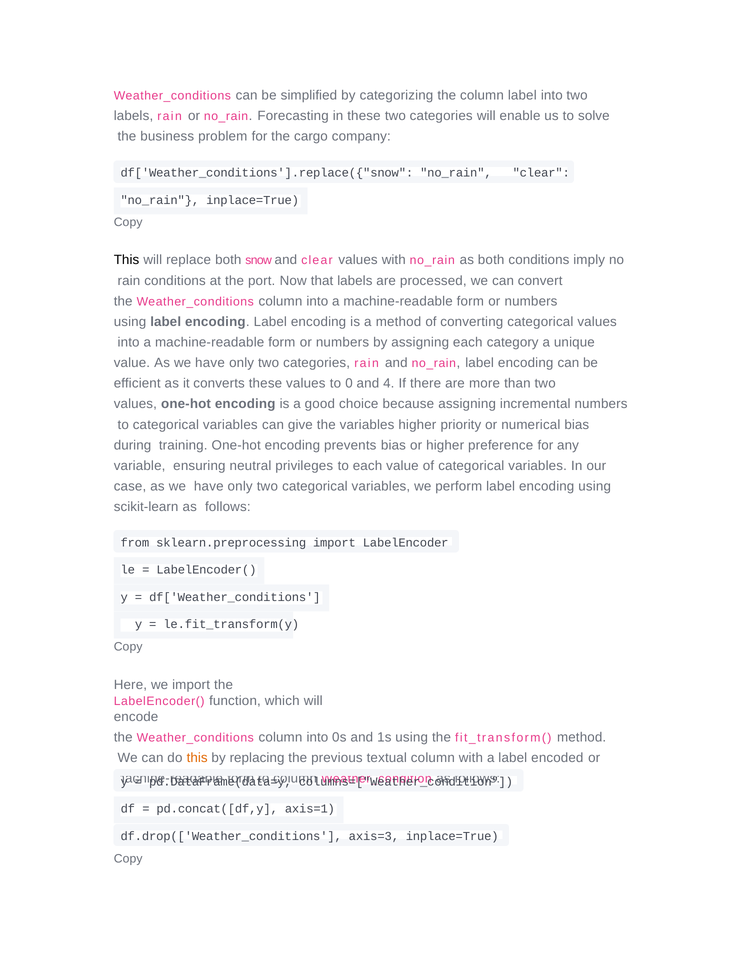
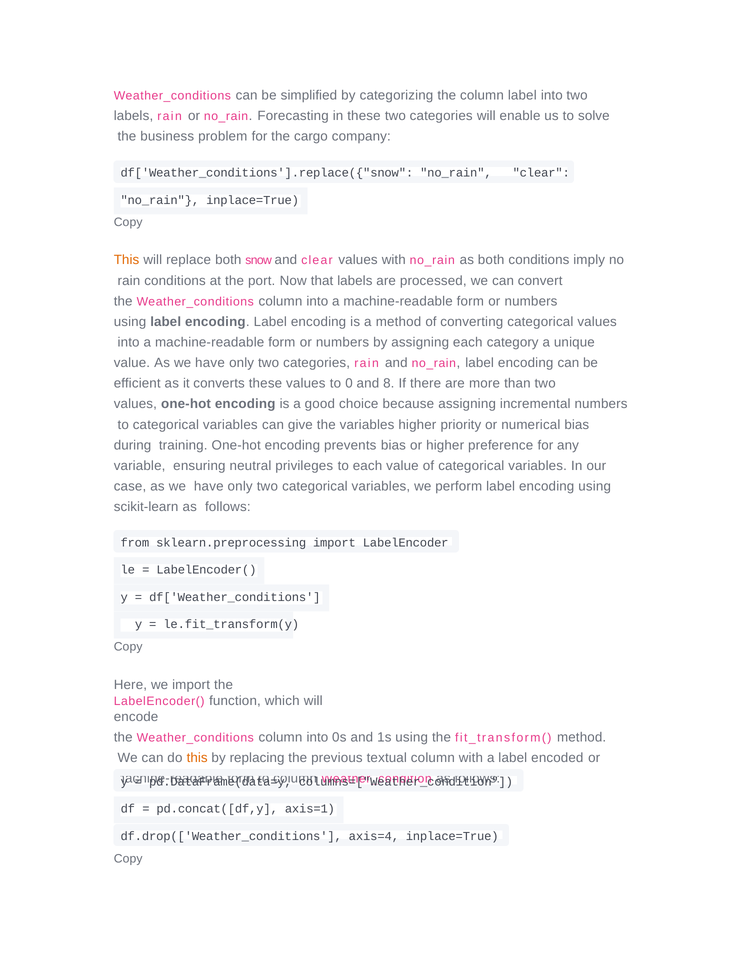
This colour: black -> orange (127, 260)
4: 4 -> 8 (389, 383)
axis=3: axis=3 -> axis=4 (374, 836)
